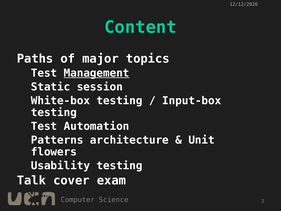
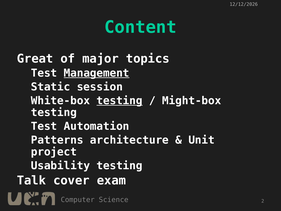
Paths: Paths -> Great (35, 59)
testing underline: none -> present (120, 100)
Input-box: Input-box -> Might-box (192, 100)
flowers: flowers -> project (54, 152)
